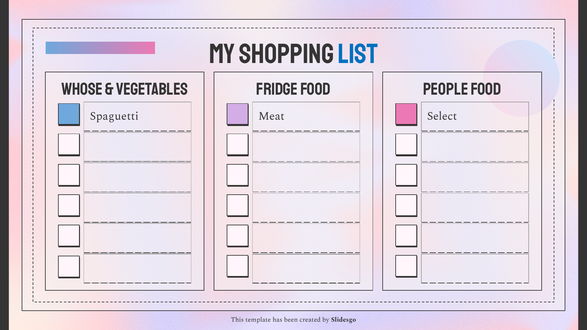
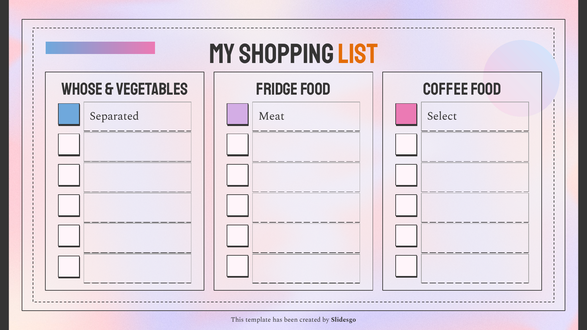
list colour: blue -> orange (358, 54)
PEOPLE: PEOPLE -> COFFEE (446, 89)
Spaguetti: Spaguetti -> Separated (114, 116)
